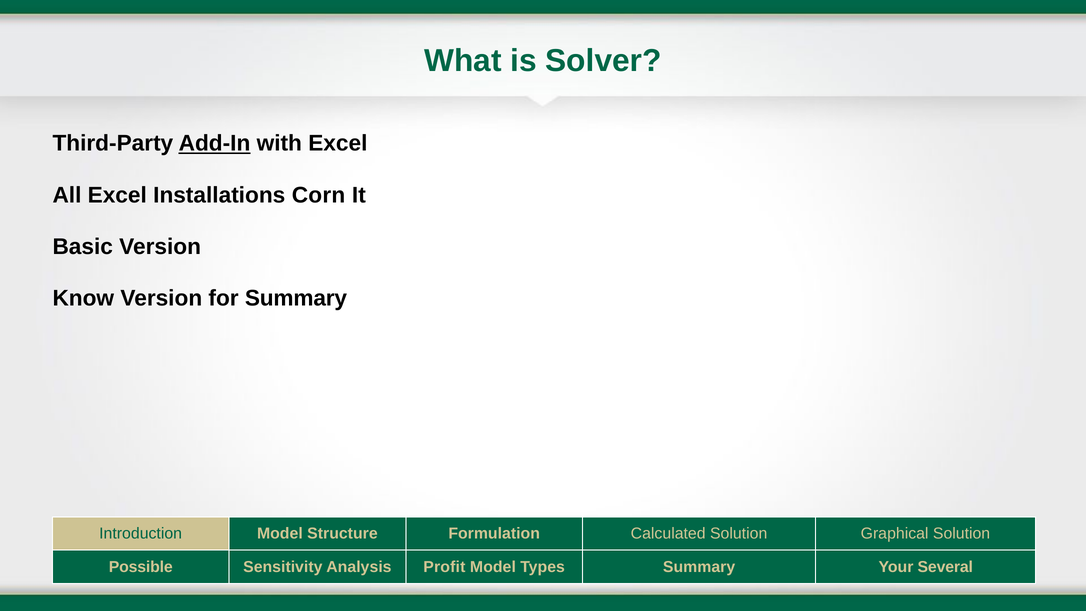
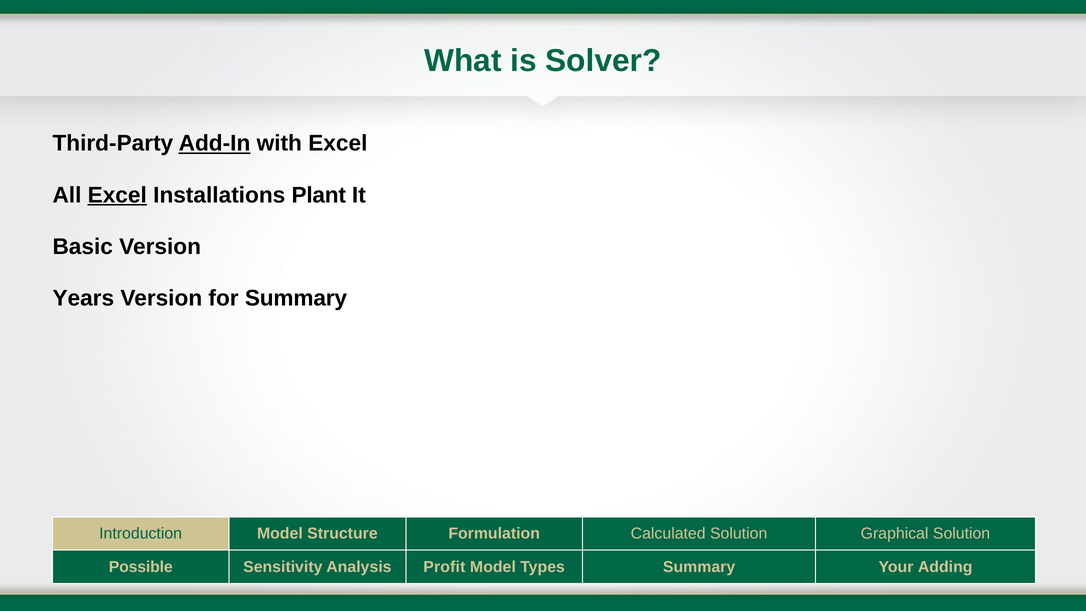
Excel underline: none -> present (117, 195)
Corn: Corn -> Plant (319, 195)
Know: Know -> Years (83, 298)
Several: Several -> Adding (945, 567)
